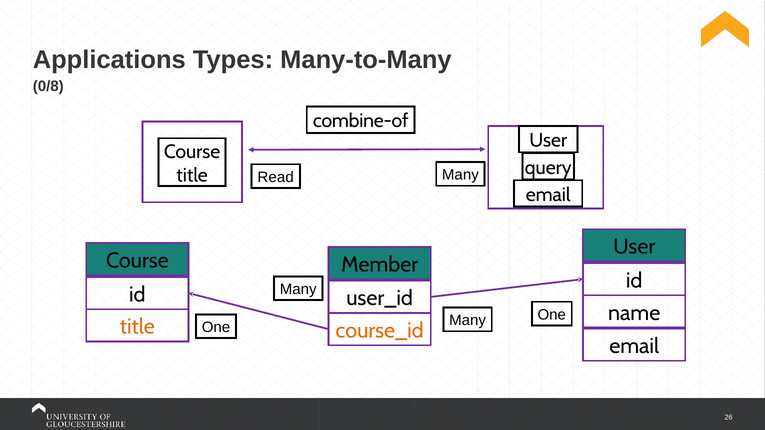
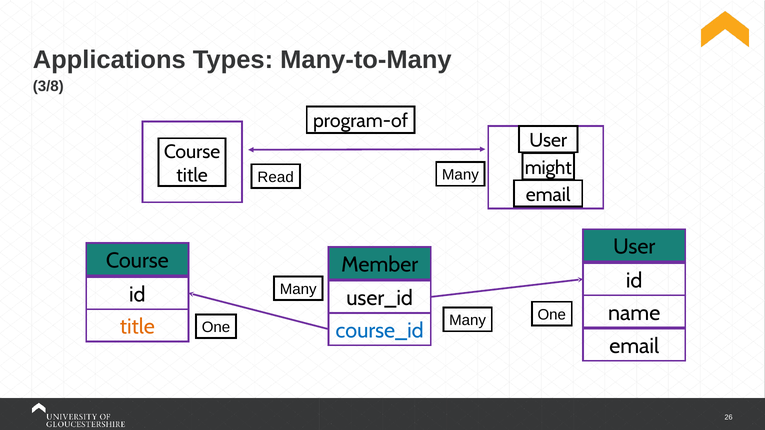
0/8: 0/8 -> 3/8 (48, 86)
combine-of: combine-of -> program-of (361, 121)
query: query -> might (548, 168)
course_id colour: orange -> blue (380, 331)
